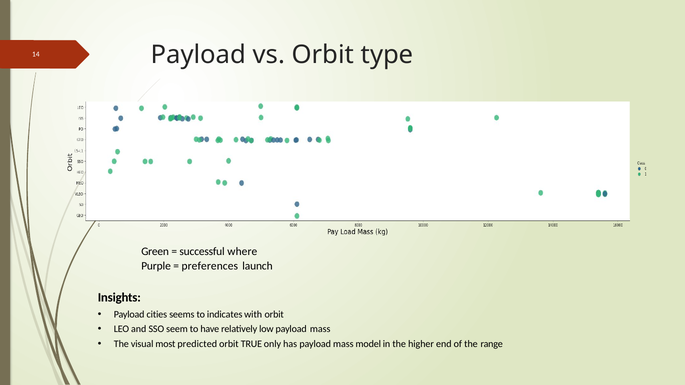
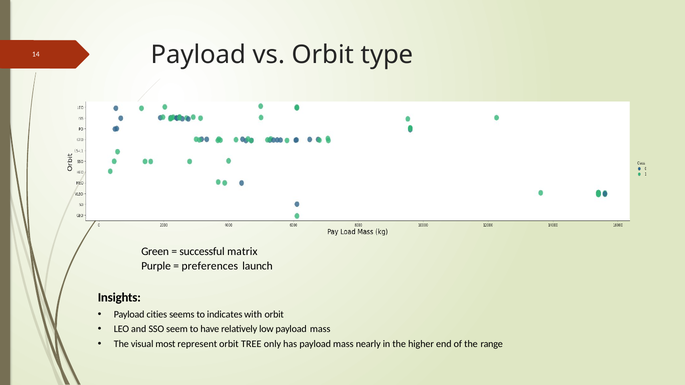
where: where -> matrix (242, 252)
predicted: predicted -> represent (197, 344)
TRUE: TRUE -> TREE (251, 344)
model: model -> nearly (368, 344)
